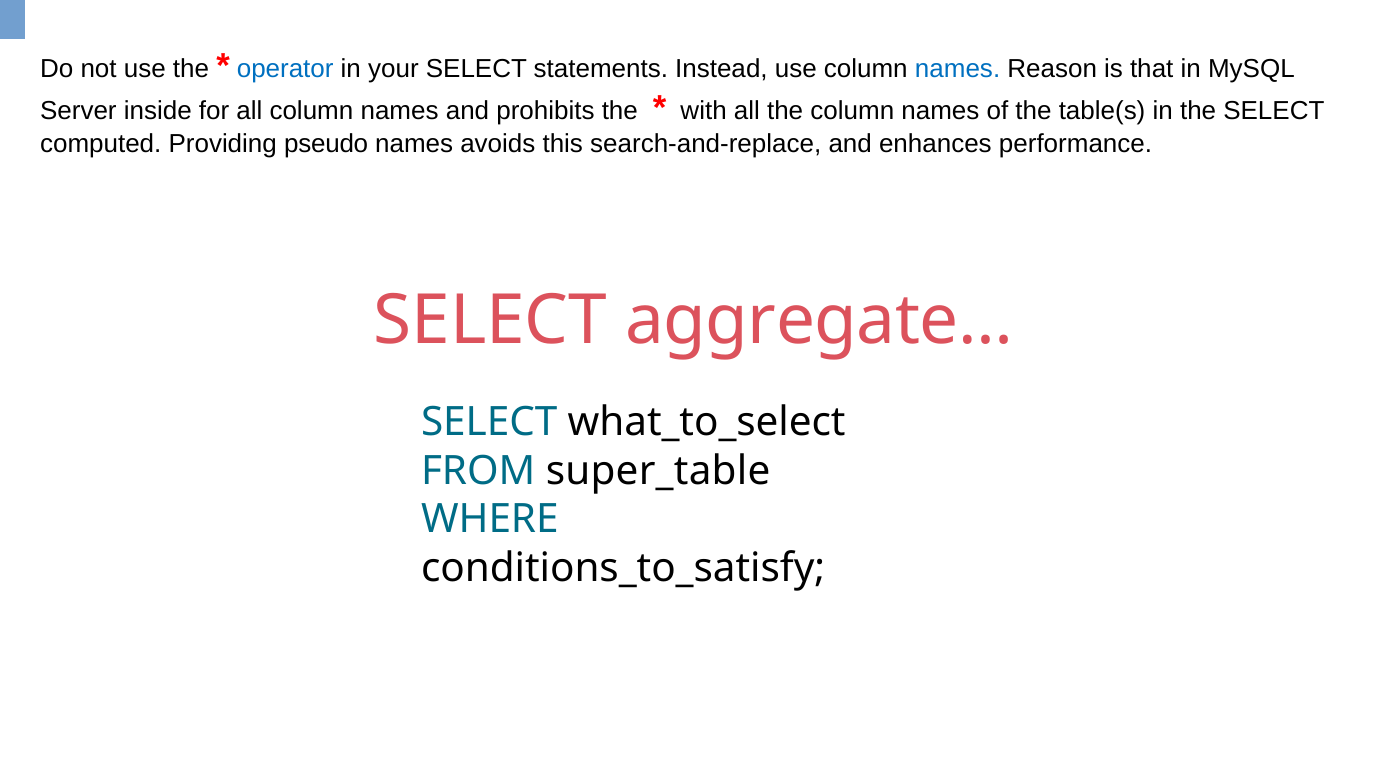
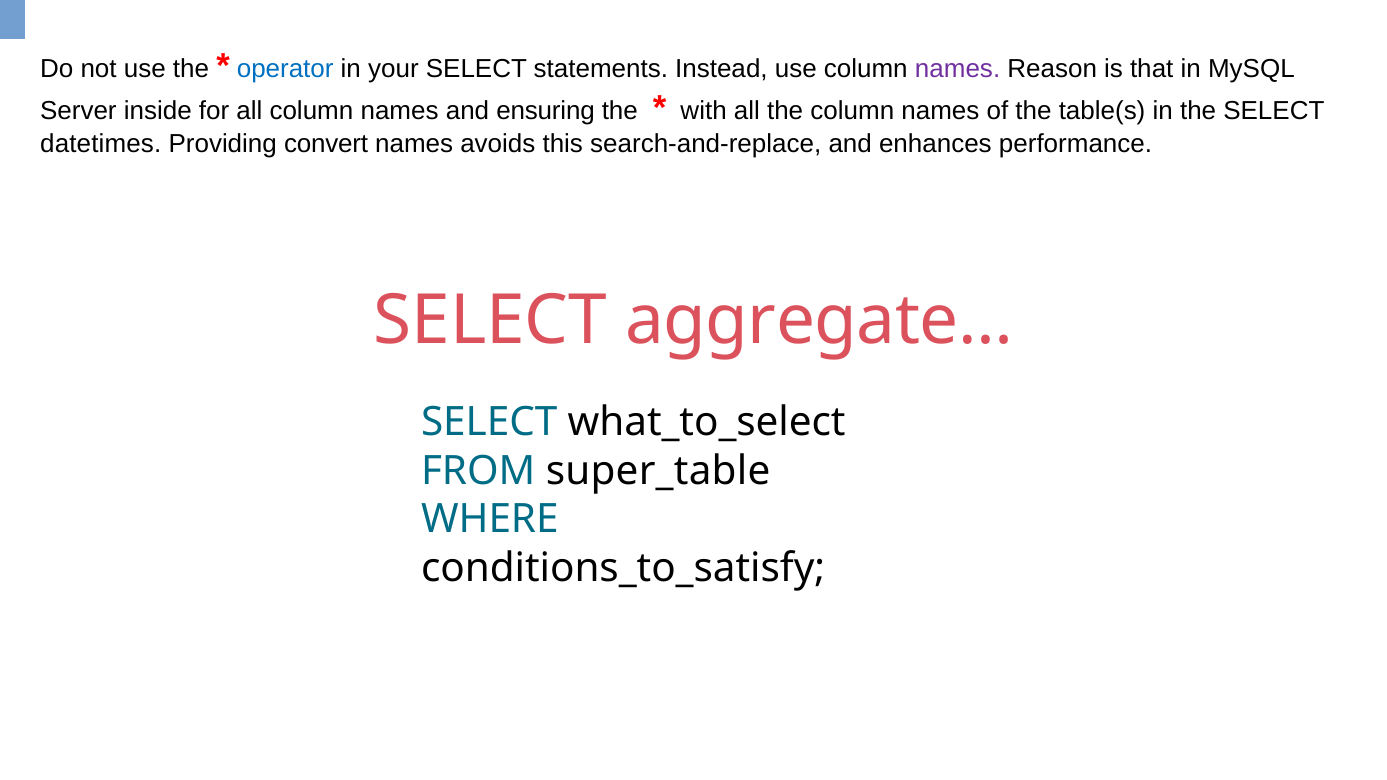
names colour: blue -> purple (958, 69)
prohibits: prohibits -> ensuring (546, 111)
computed: computed -> datetimes (101, 144)
pseudo: pseudo -> convert (326, 144)
